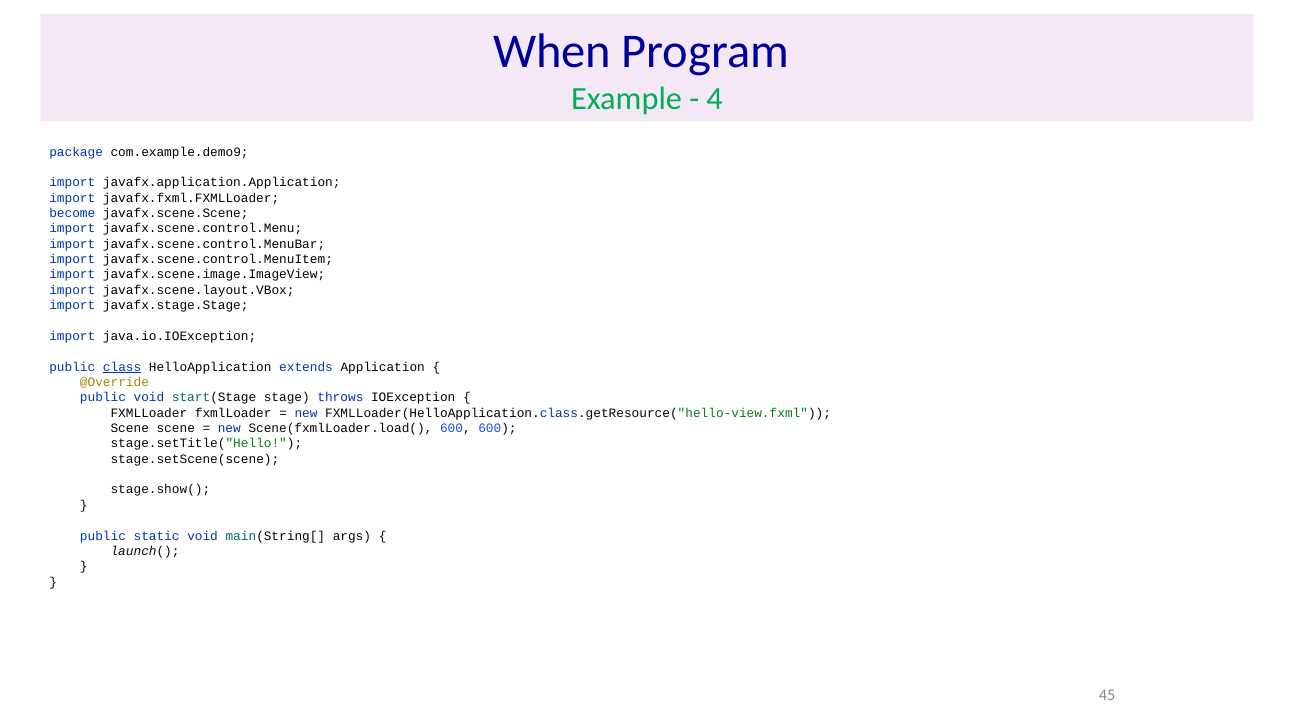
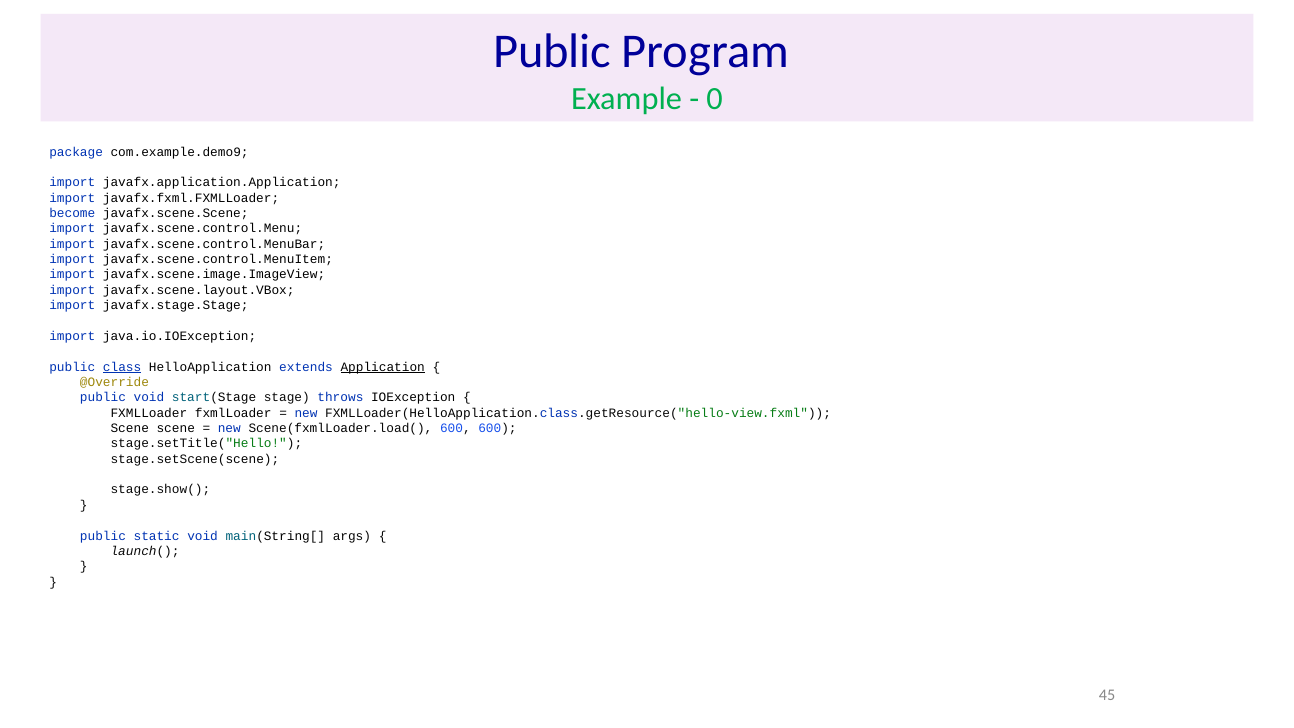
When: When -> Public (552, 52)
4: 4 -> 0 (715, 99)
Application underline: none -> present (383, 367)
